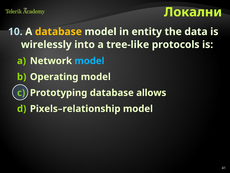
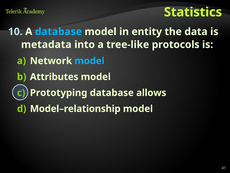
Локални: Локални -> Statistics (193, 12)
database colour: yellow -> light blue (58, 32)
wirelessly: wirelessly -> metadata (46, 44)
Operating: Operating -> Attributes (54, 77)
Pixels–relationship: Pixels–relationship -> Model–relationship (75, 108)
